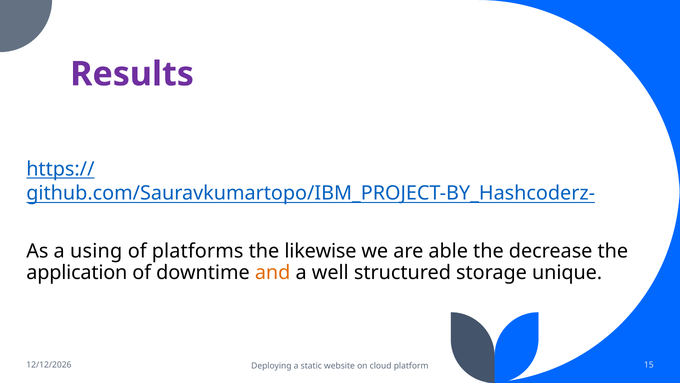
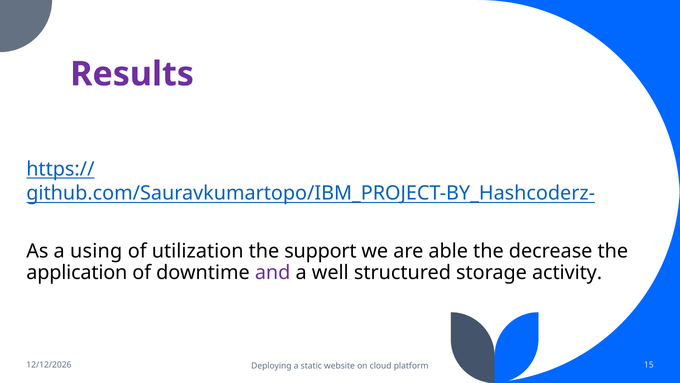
platforms: platforms -> utilization (198, 251)
likewise: likewise -> support (320, 251)
and colour: orange -> purple (273, 272)
unique: unique -> activity (567, 272)
